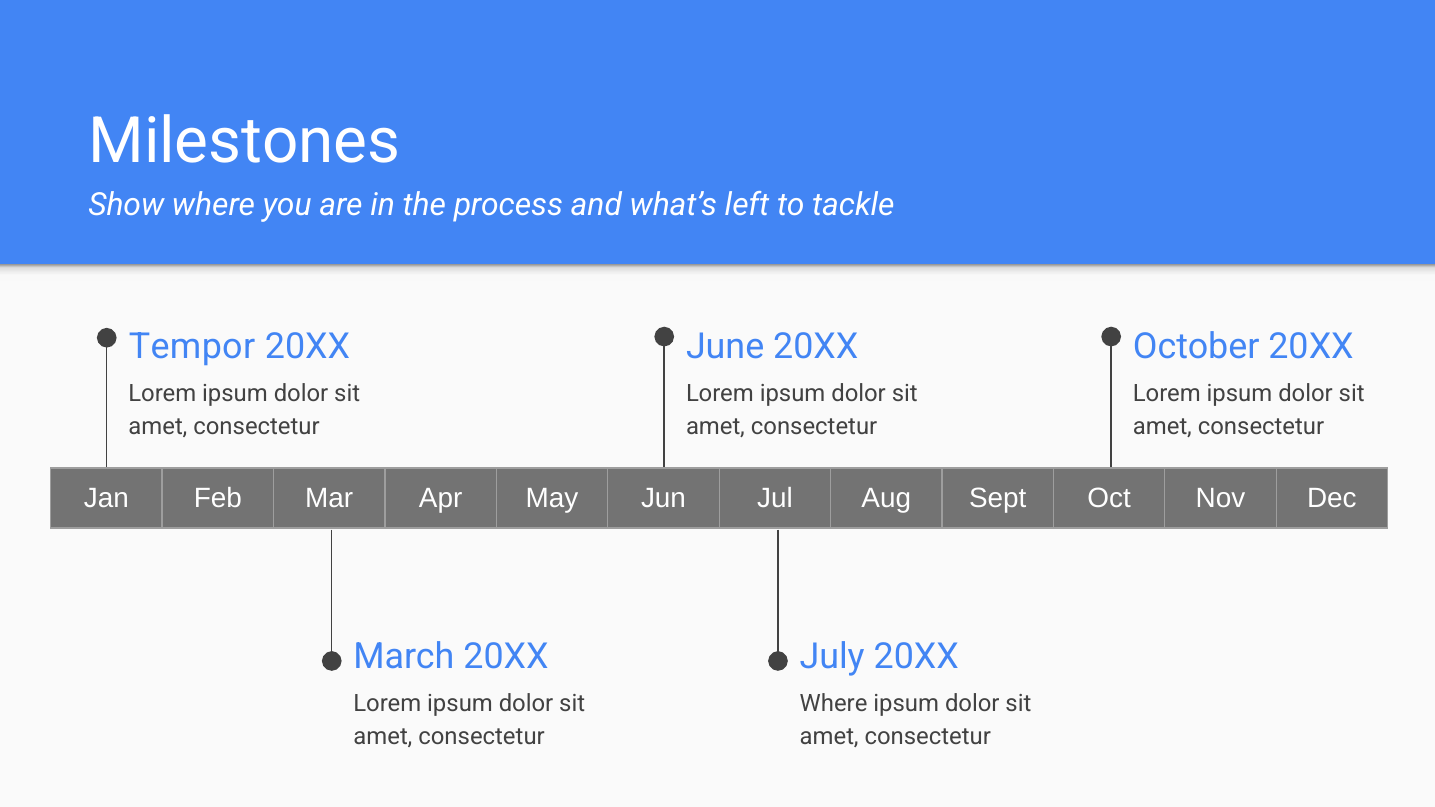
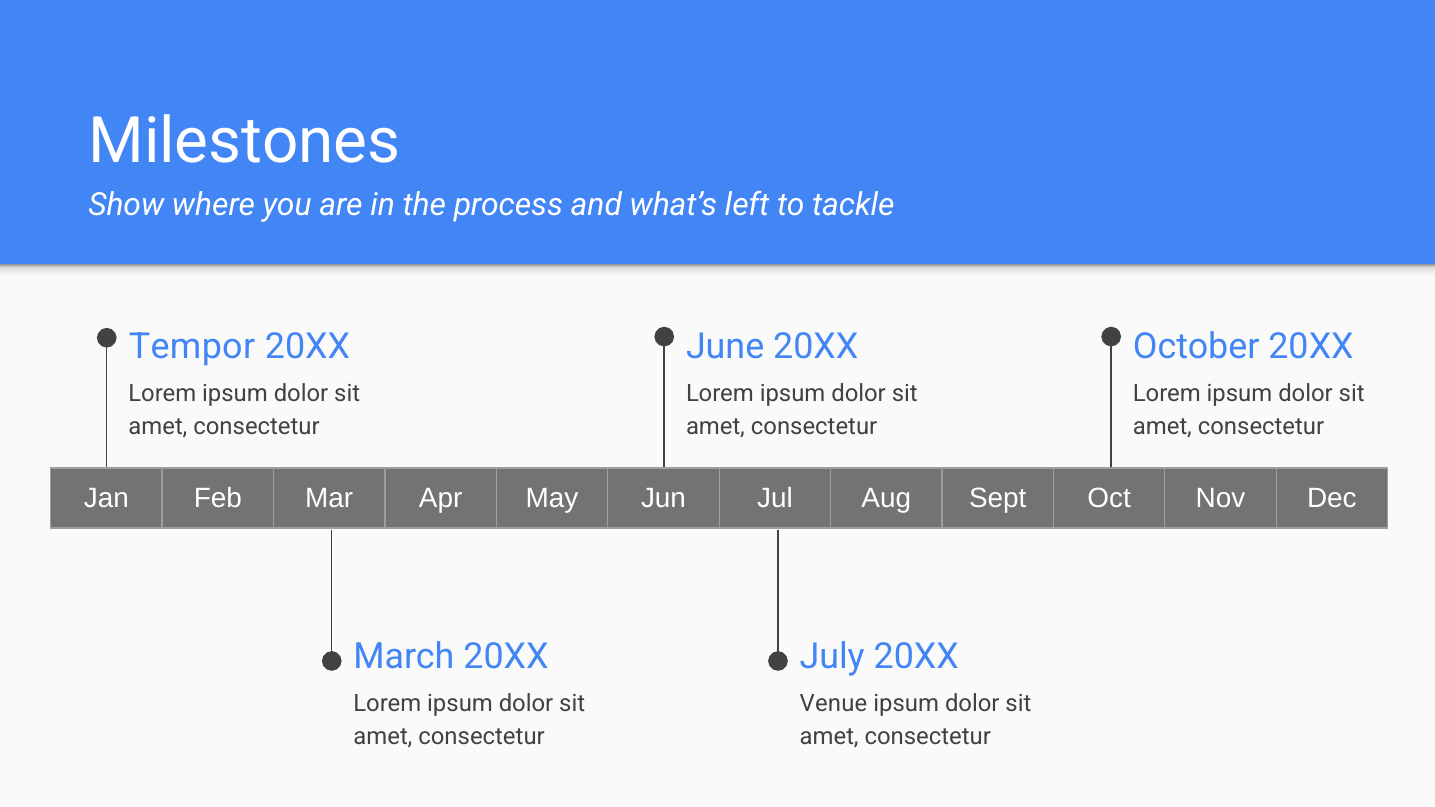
Where: Where -> Venue (833, 703)
